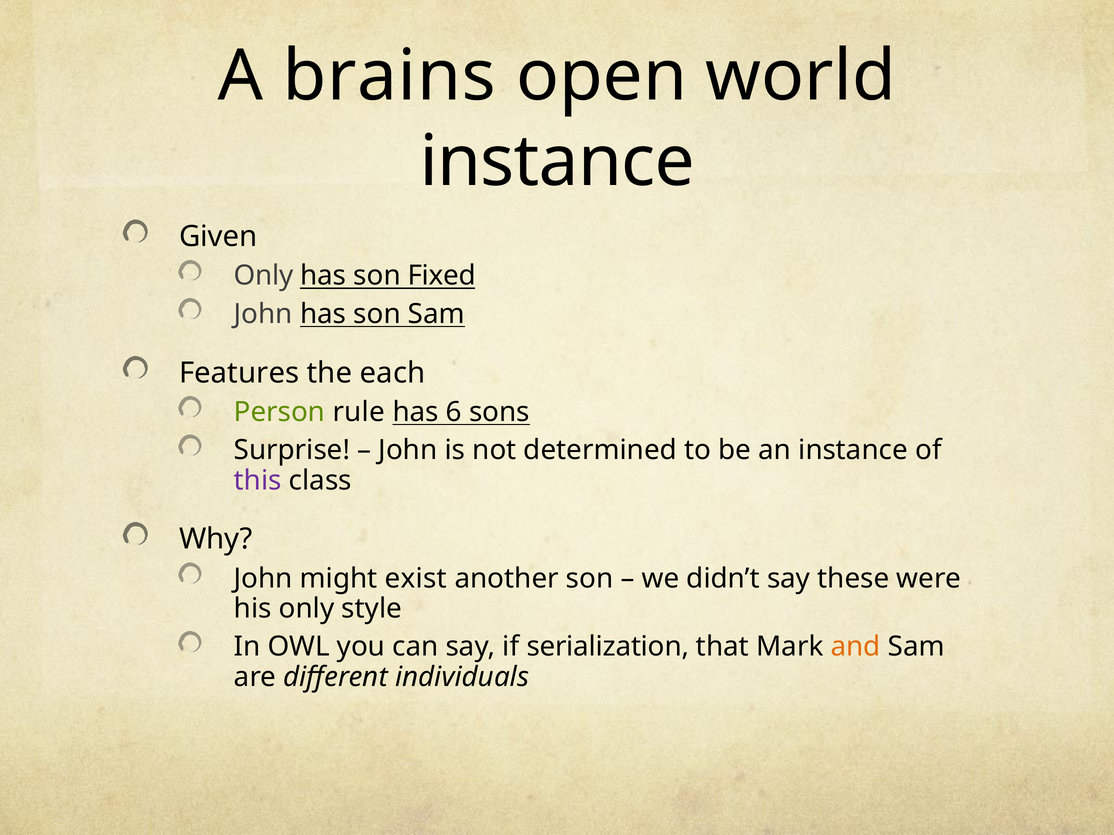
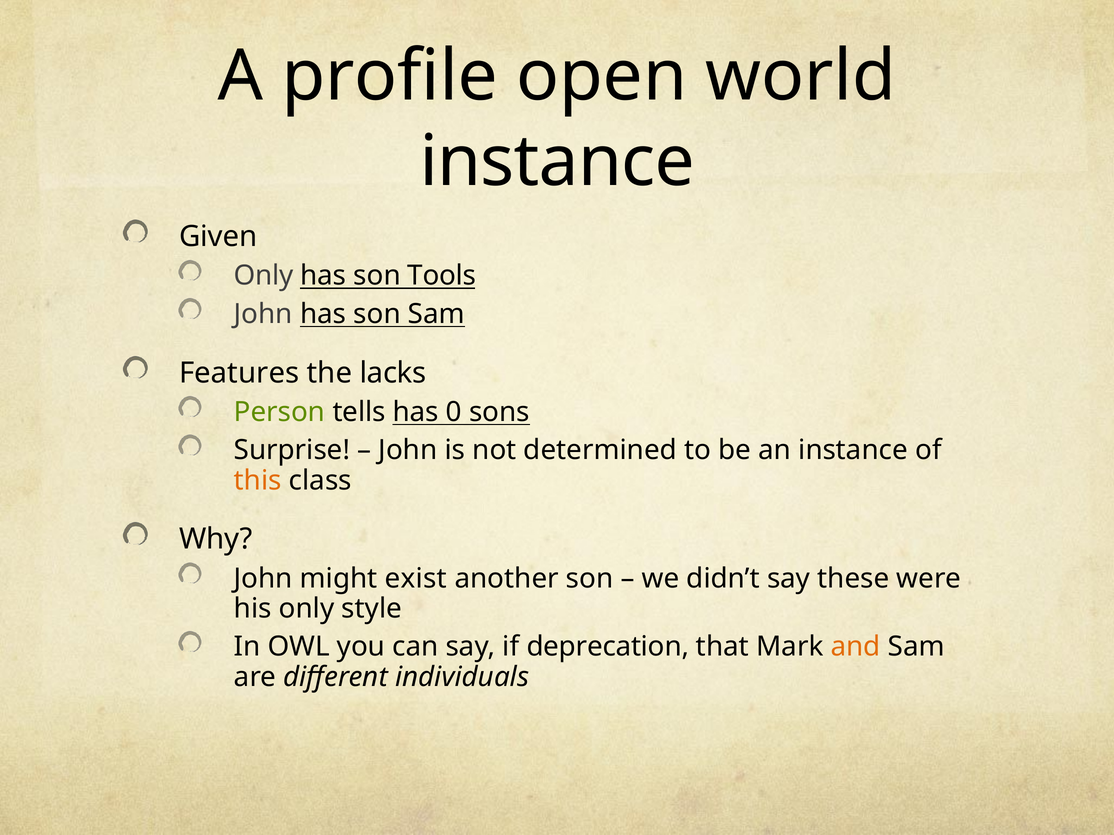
brains: brains -> profile (390, 76)
Fixed: Fixed -> Tools (442, 276)
each: each -> lacks (393, 373)
rule: rule -> tells (359, 412)
6: 6 -> 0 (454, 412)
this colour: purple -> orange (258, 481)
serialization: serialization -> deprecation (608, 647)
